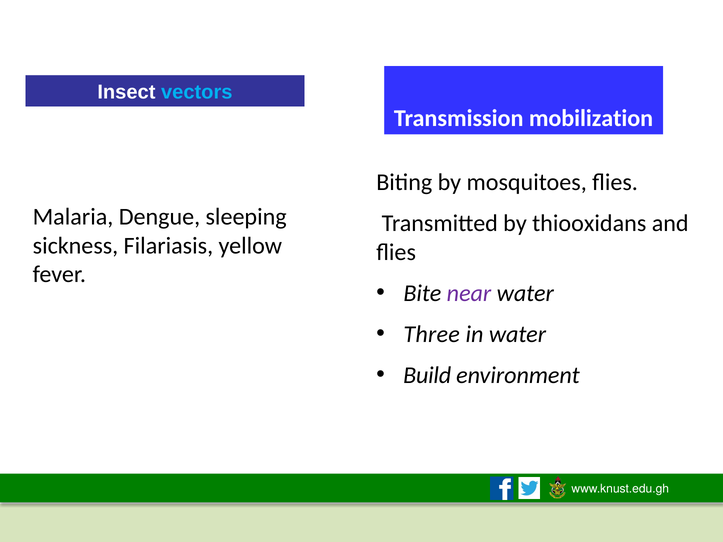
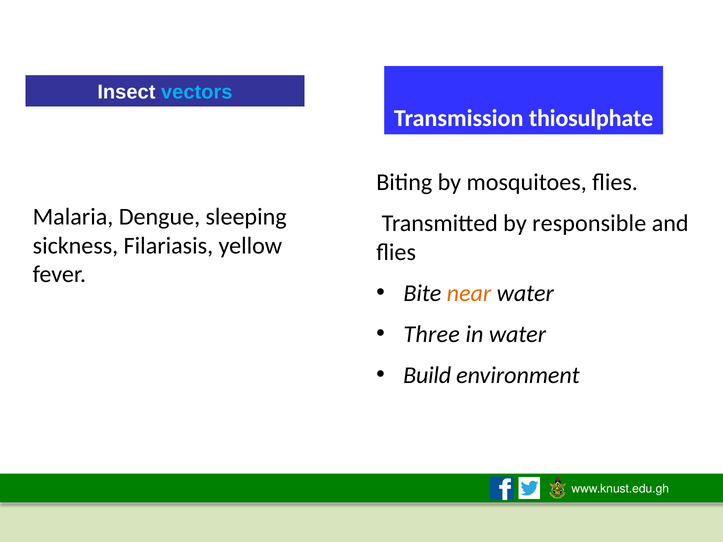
mobilization: mobilization -> thiosulphate (591, 118)
thiooxidans: thiooxidans -> responsible (589, 224)
near colour: purple -> orange (469, 293)
